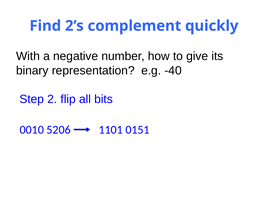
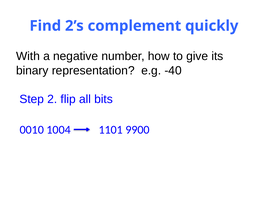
5206: 5206 -> 1004 (59, 130)
0151: 0151 -> 9900 (138, 130)
